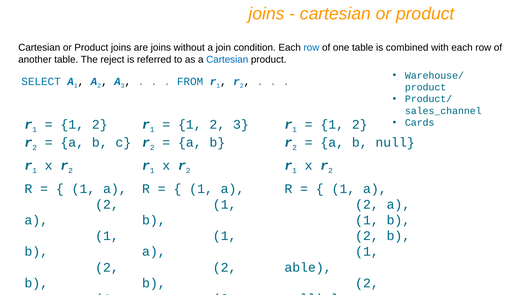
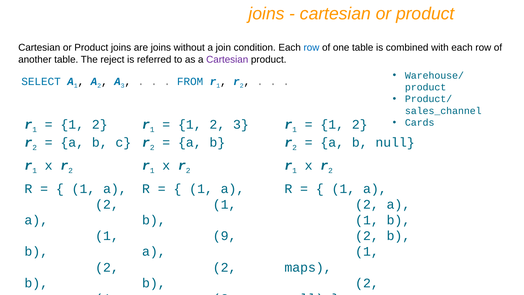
Cartesian colour: blue -> purple (227, 59)
1: 1 -> 9 (225, 236)
able: able -> maps (308, 267)
